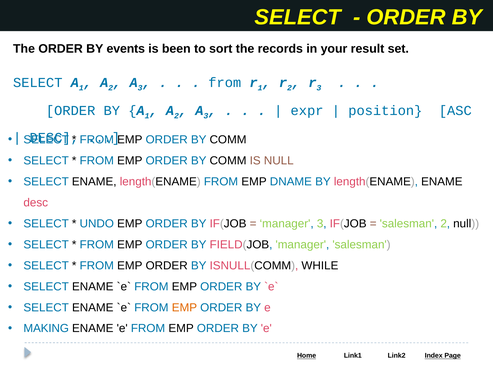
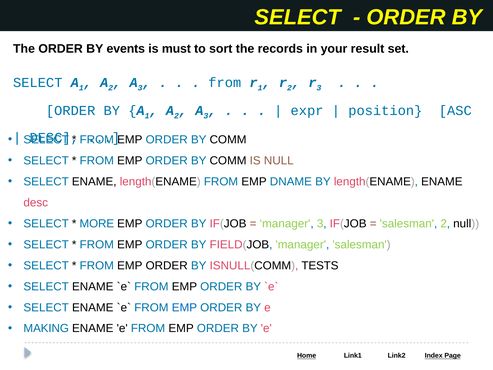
been: been -> must (176, 49)
UNDO: UNDO -> MORE (97, 223)
WHILE: WHILE -> TESTS (320, 265)
EMP colour: orange -> blue (184, 307)
